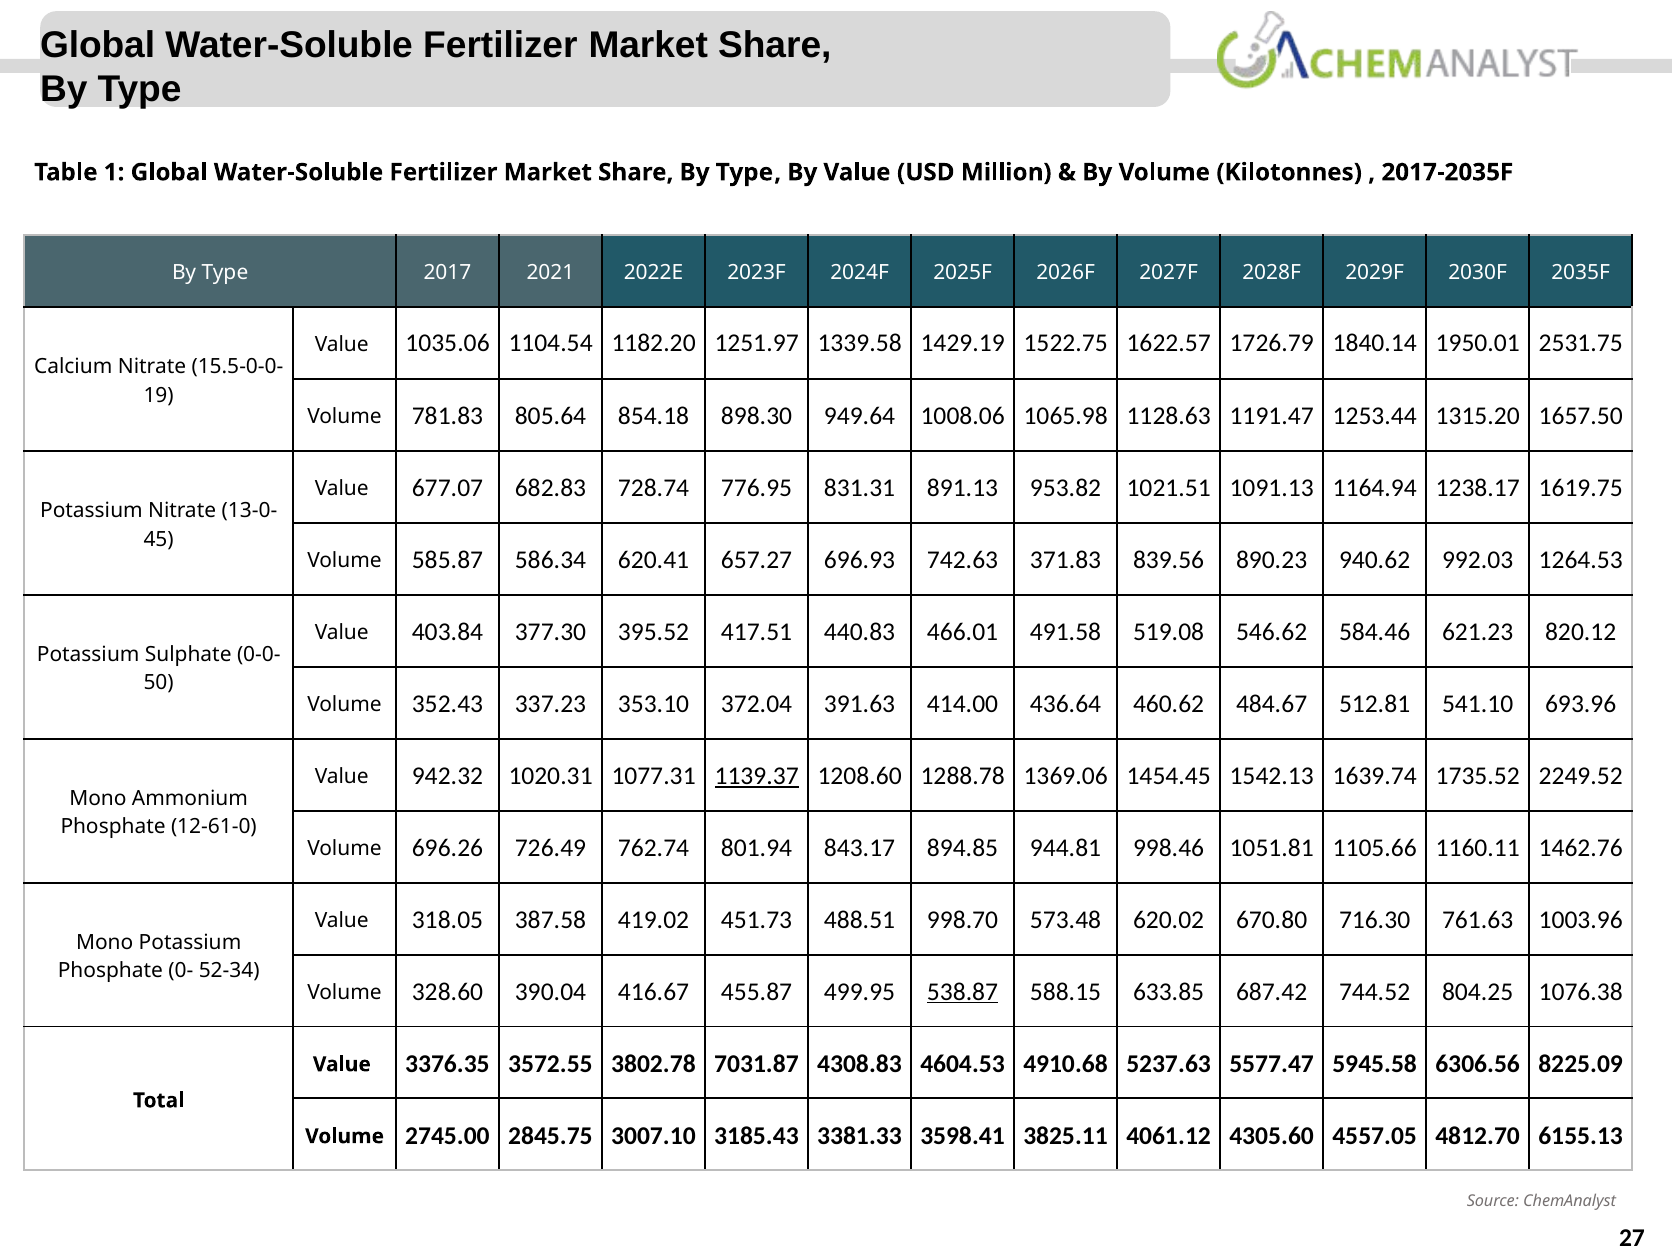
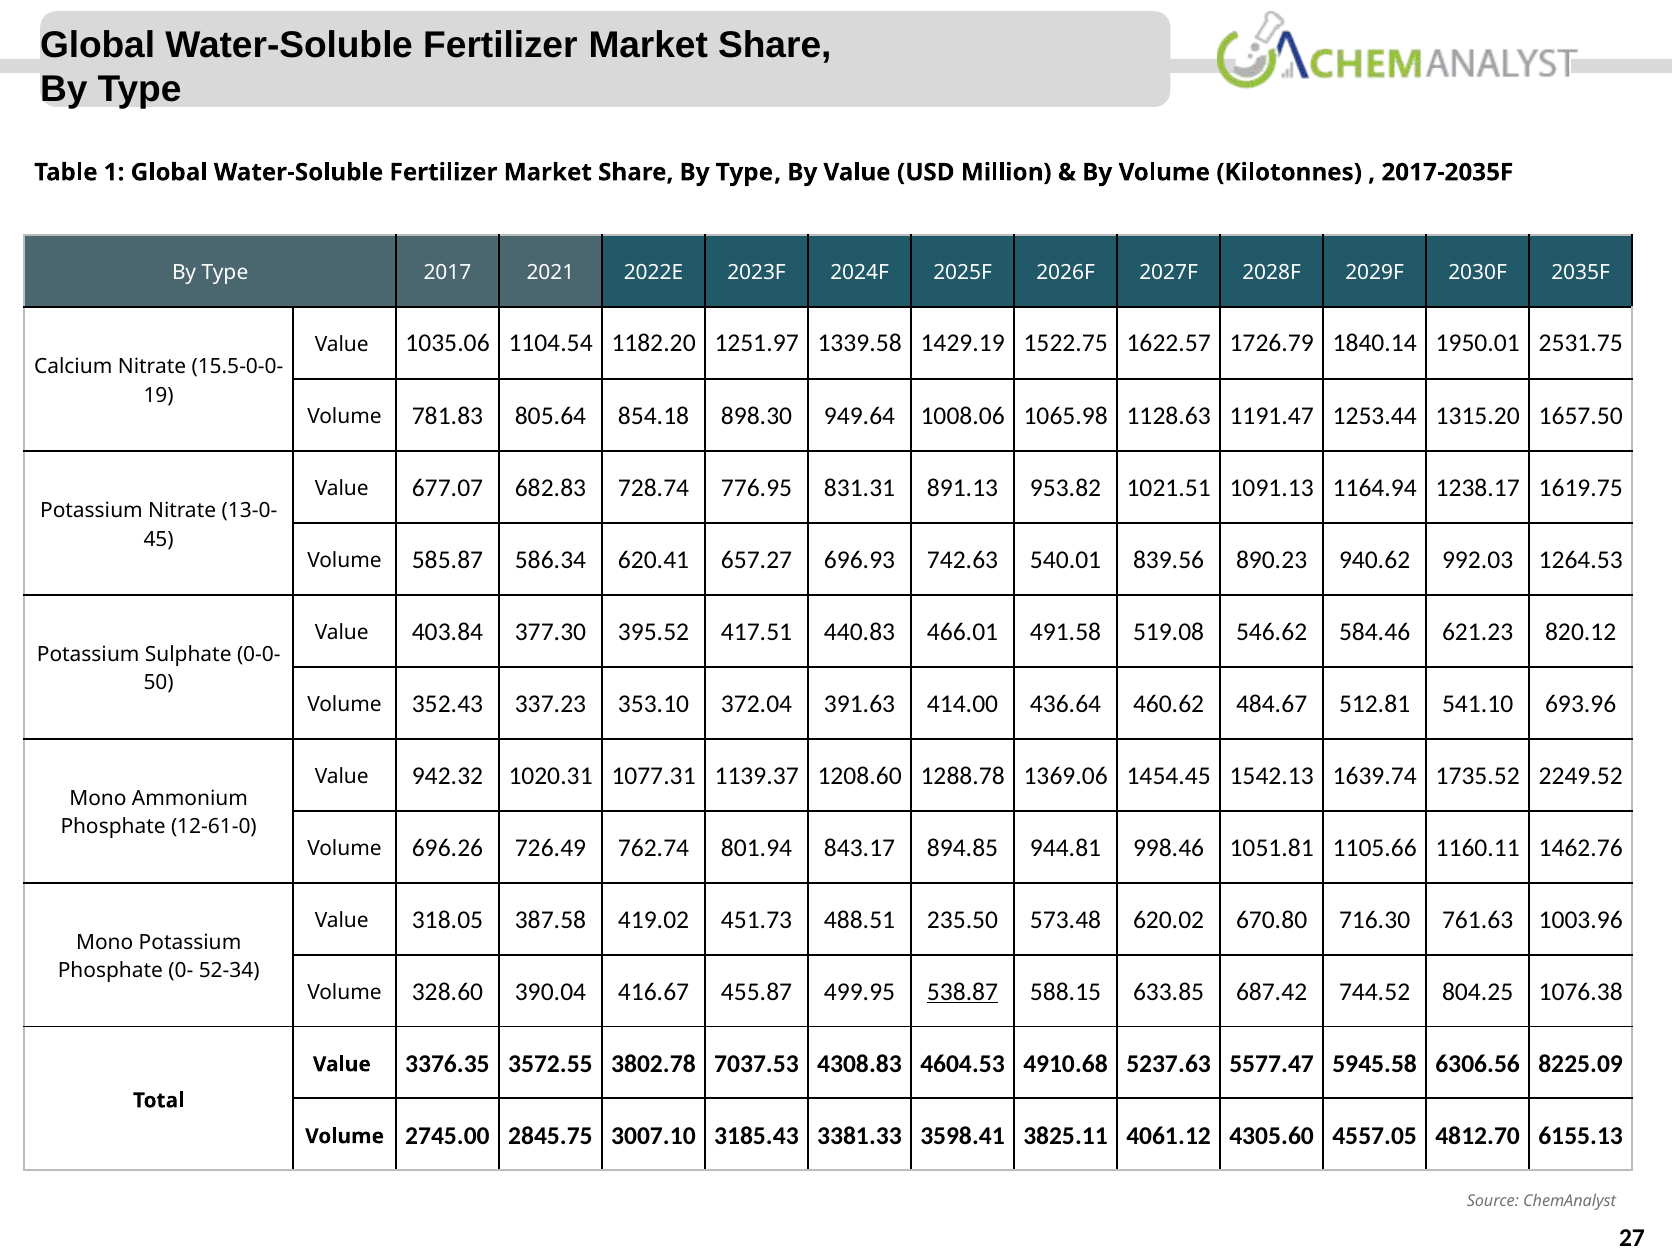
371.83: 371.83 -> 540.01 (1066, 560)
1139.37 underline: present -> none (757, 776)
998.70: 998.70 -> 235.50 (963, 920)
7031.87: 7031.87 -> 7037.53 (756, 1064)
